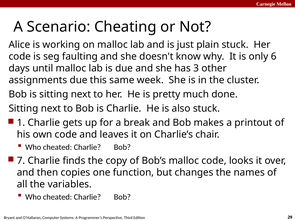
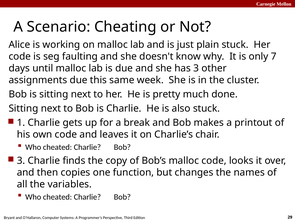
6: 6 -> 7 (274, 56)
7: 7 -> 3 (21, 161)
